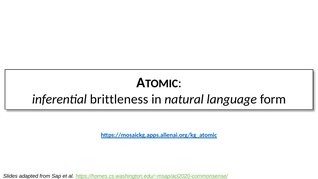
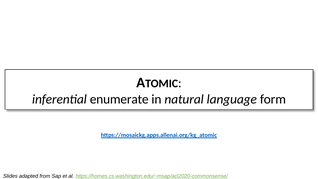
brittleness: brittleness -> enumerate (119, 99)
